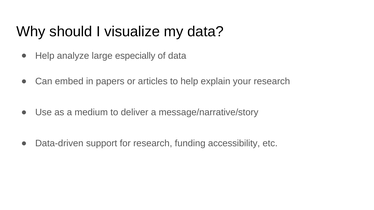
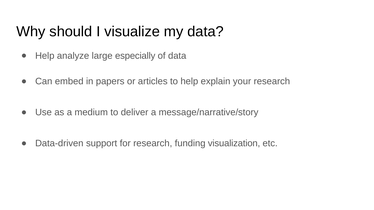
accessibility: accessibility -> visualization (234, 144)
